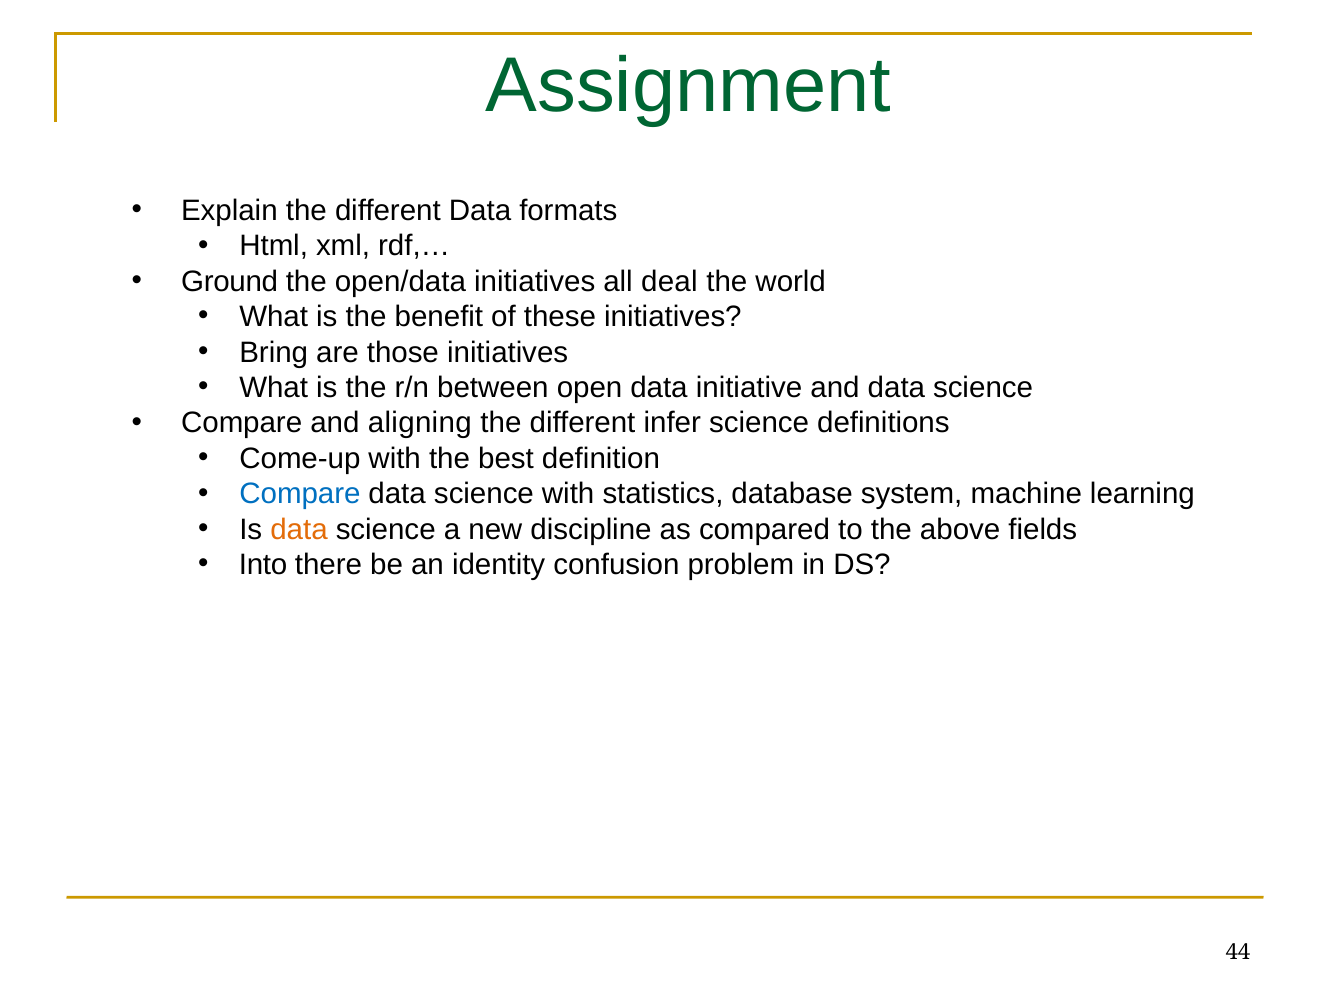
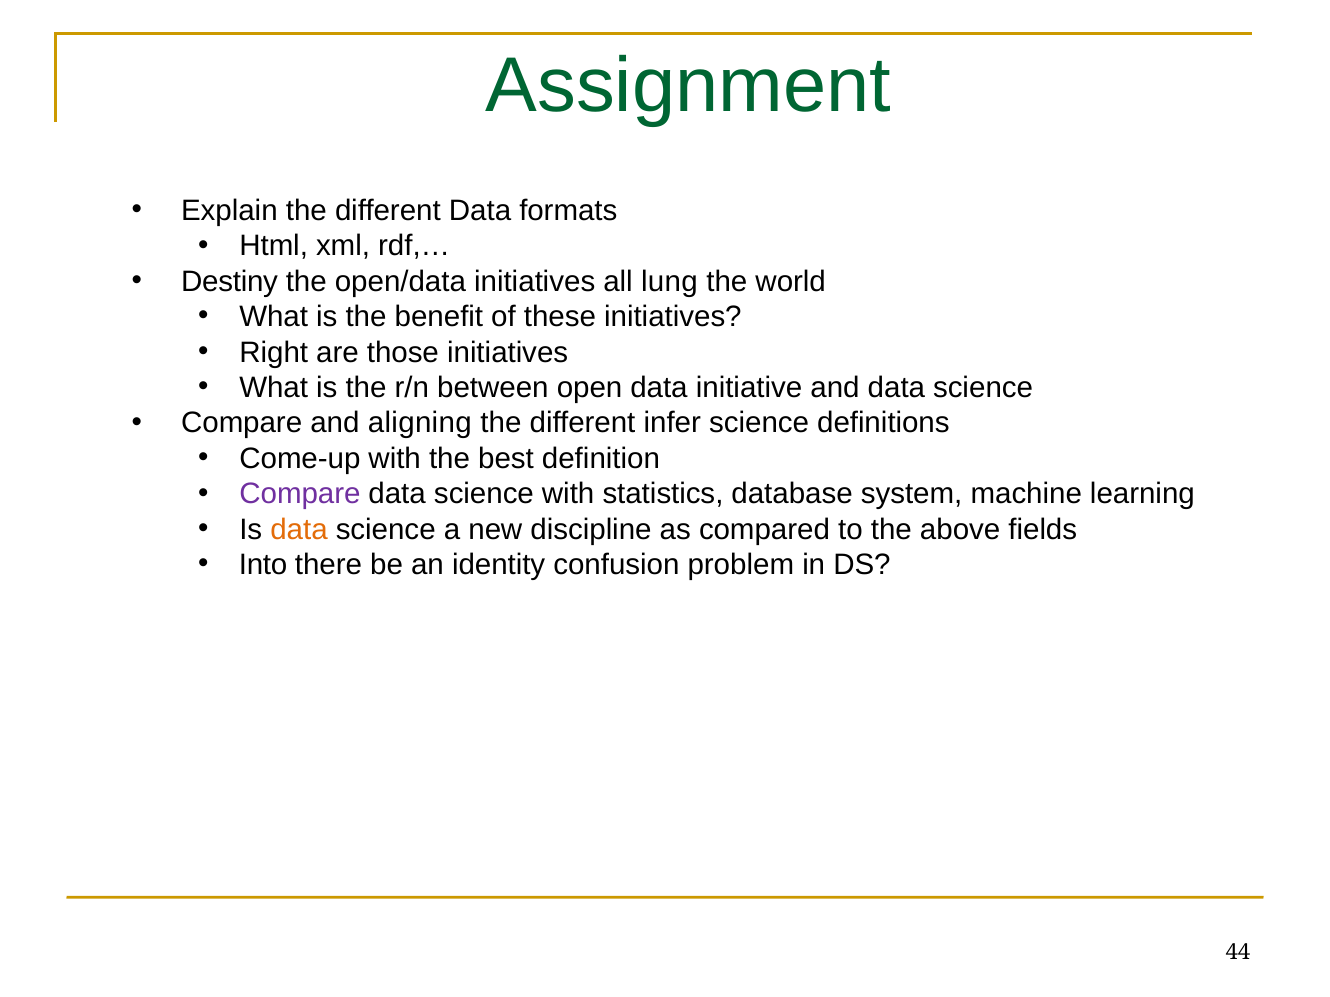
Ground: Ground -> Destiny (230, 282)
deal: deal -> lung (669, 282)
Bring: Bring -> Right (274, 353)
Compare colour: blue -> purple (300, 494)
